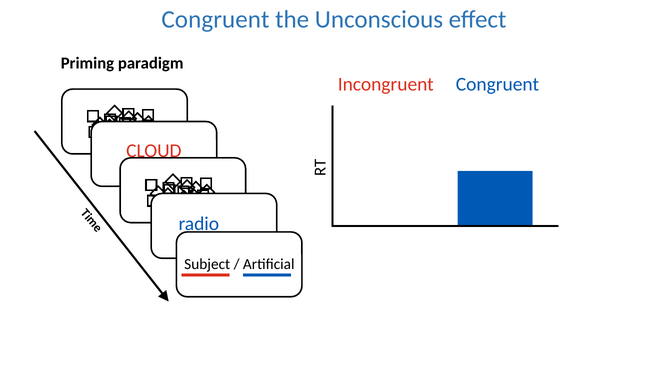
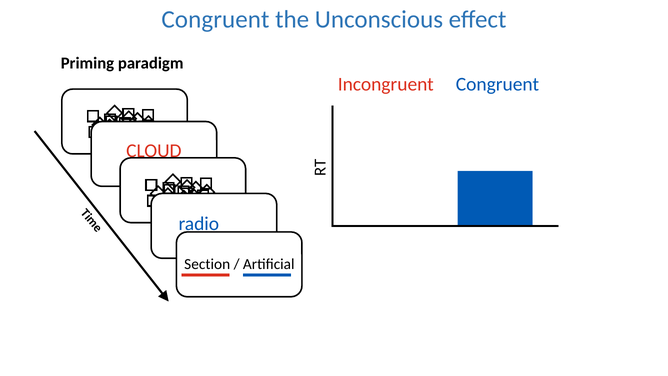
Subject: Subject -> Section (207, 264)
